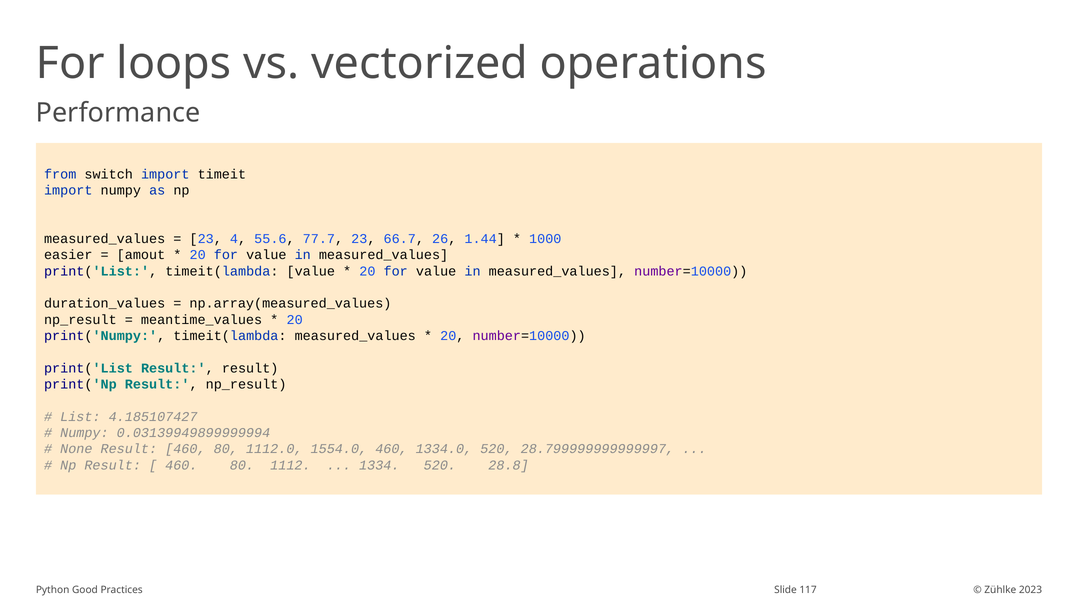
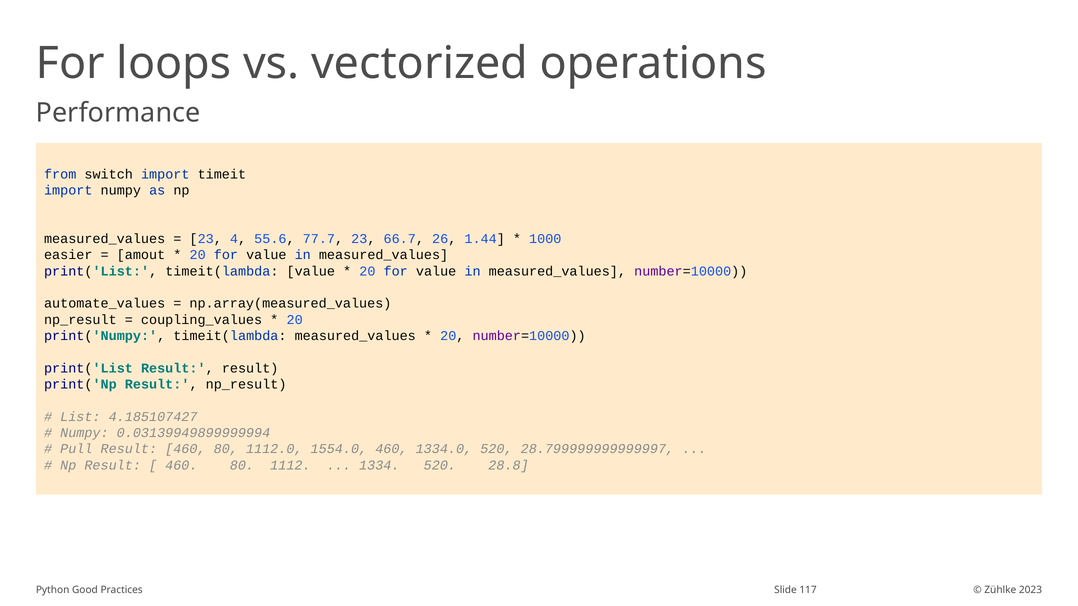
duration_values: duration_values -> automate_values (105, 304)
meantime_values: meantime_values -> coupling_values (202, 320)
None: None -> Pull (76, 449)
